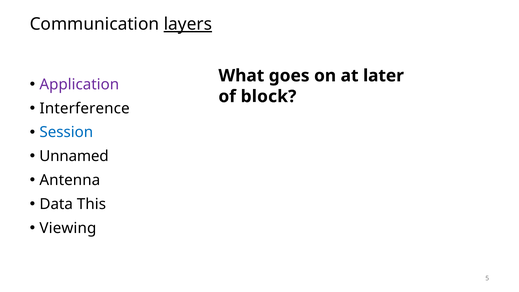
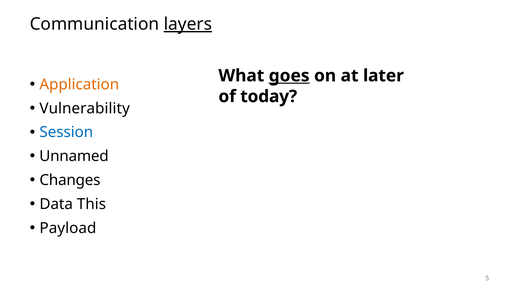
goes underline: none -> present (289, 76)
Application colour: purple -> orange (79, 84)
block: block -> today (269, 96)
Interference: Interference -> Vulnerability (85, 108)
Antenna: Antenna -> Changes (70, 180)
Viewing: Viewing -> Payload (68, 228)
